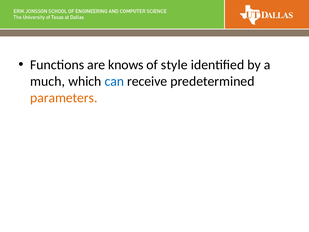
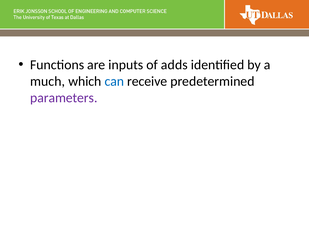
knows: knows -> inputs (126, 65)
style: style -> adds (174, 65)
parameters colour: orange -> purple (64, 98)
